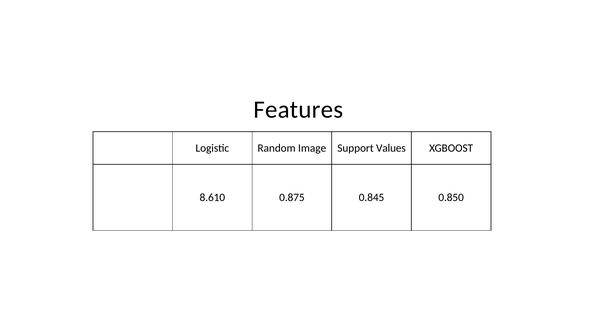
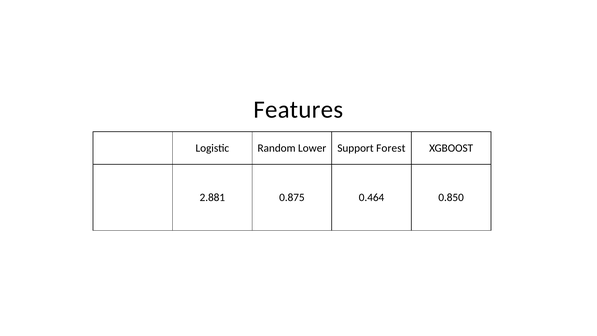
Image: Image -> Lower (312, 148)
Values: Values -> Forest (391, 148)
8.610: 8.610 -> 2.881 (212, 197)
0.845: 0.845 -> 0.464 (372, 197)
